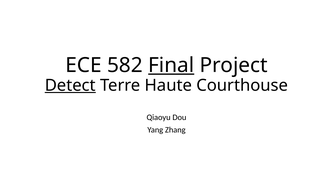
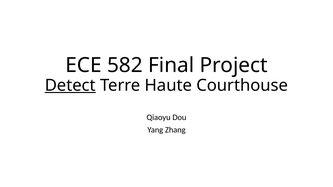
Final underline: present -> none (171, 65)
